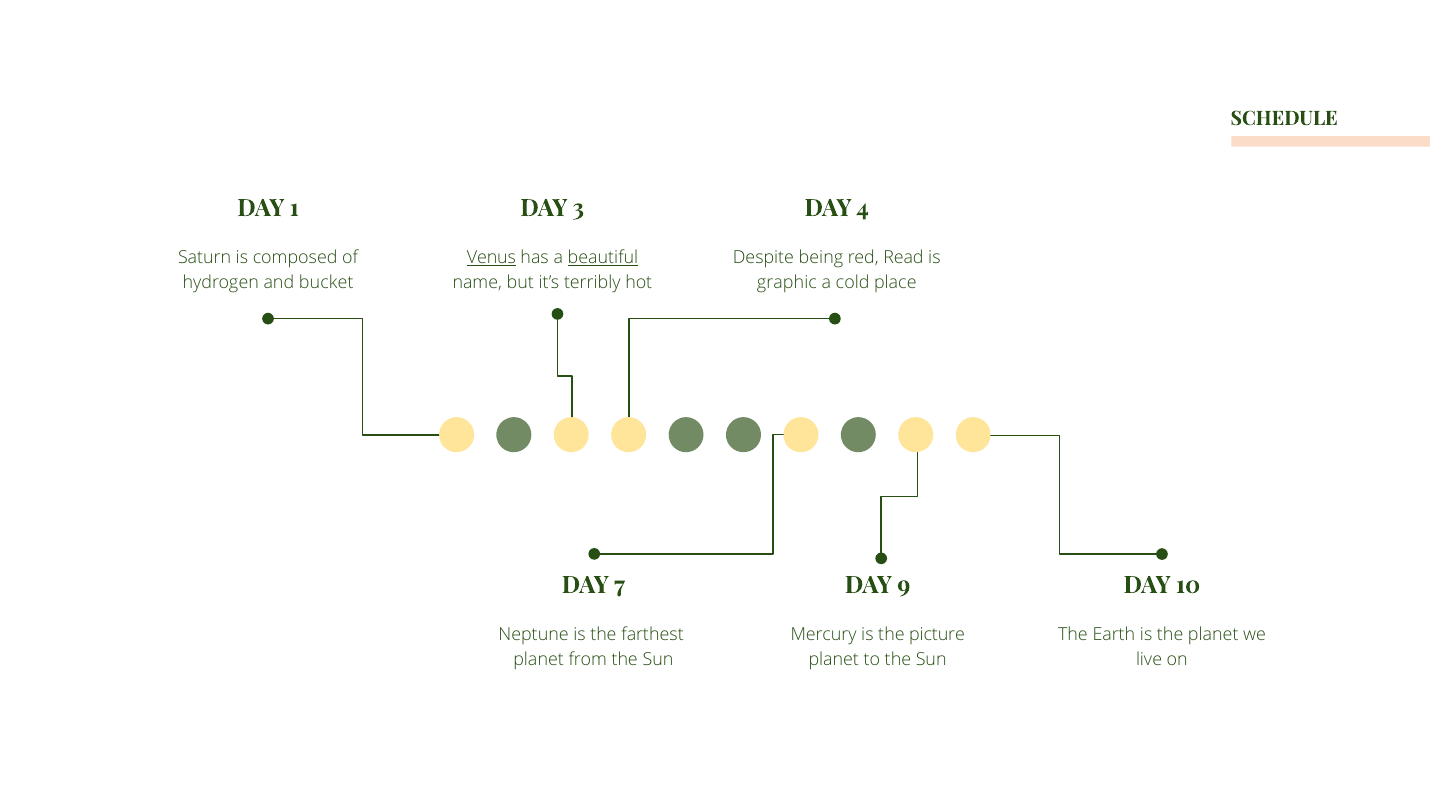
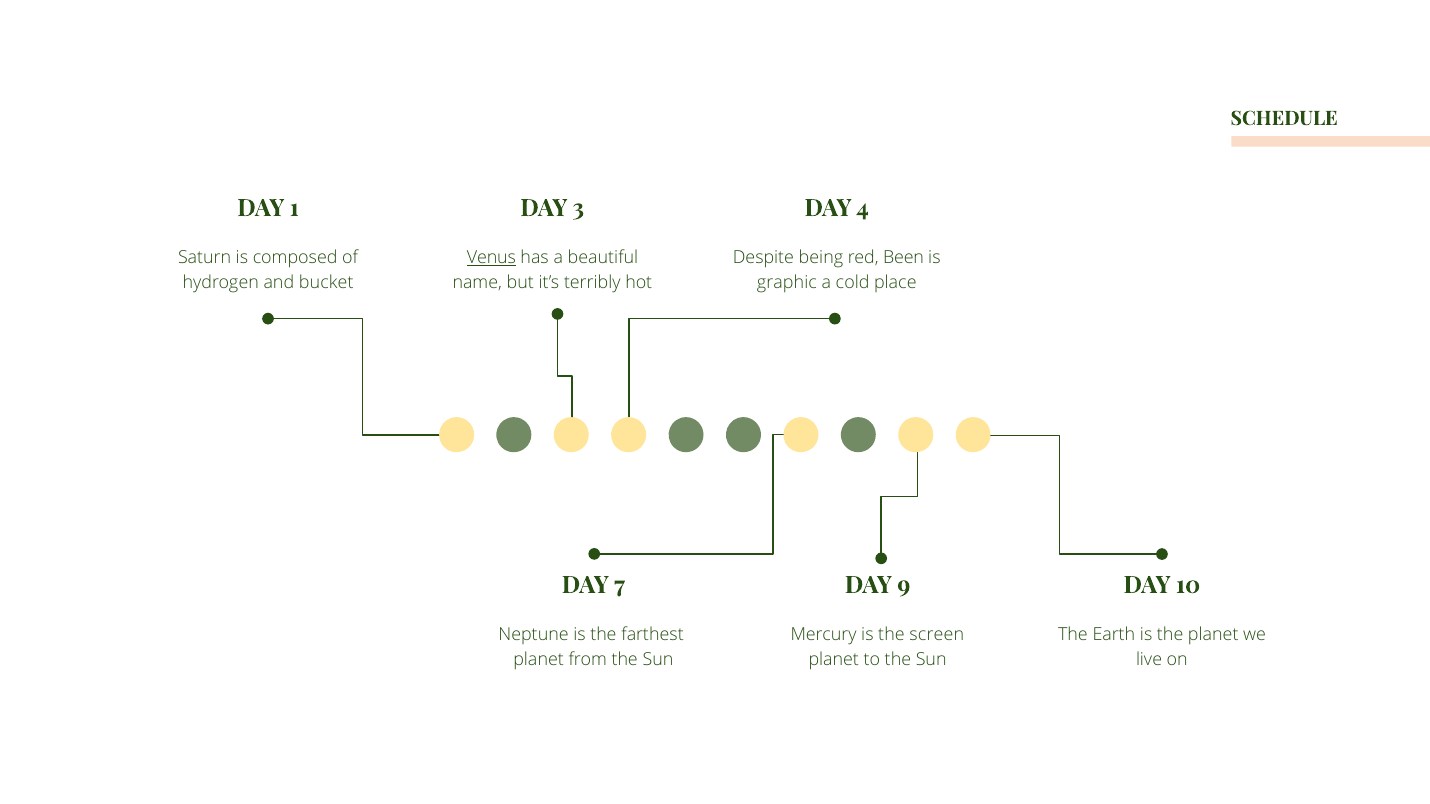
beautiful underline: present -> none (603, 258)
Read: Read -> Been (904, 258)
picture: picture -> screen (937, 635)
